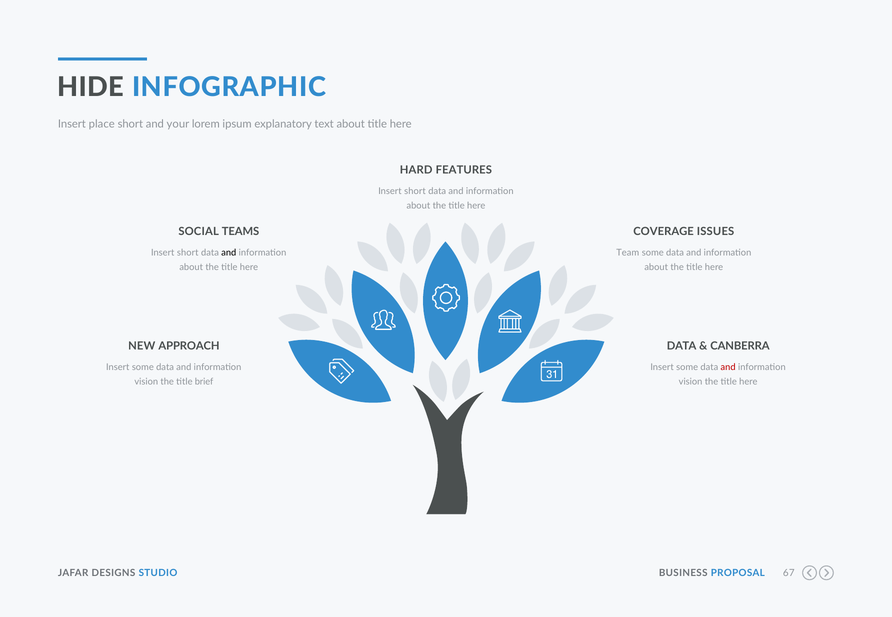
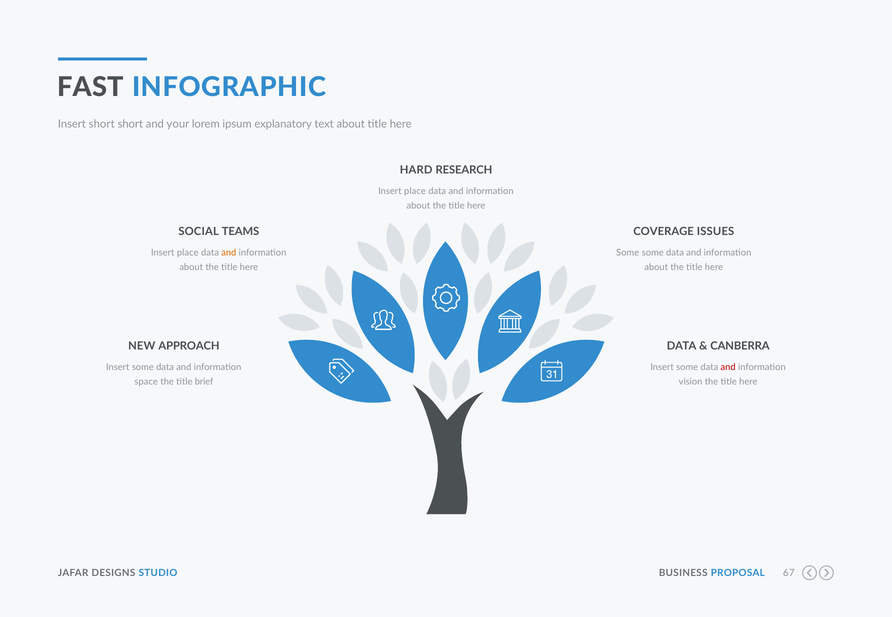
HIDE: HIDE -> FAST (90, 87)
Insert place: place -> short (102, 124)
FEATURES: FEATURES -> RESEARCH (464, 170)
short: short -> place (415, 191)
short: short -> place (188, 253)
and colour: black -> orange (229, 253)
Team: Team -> Some (628, 253)
vision: vision -> space (146, 382)
